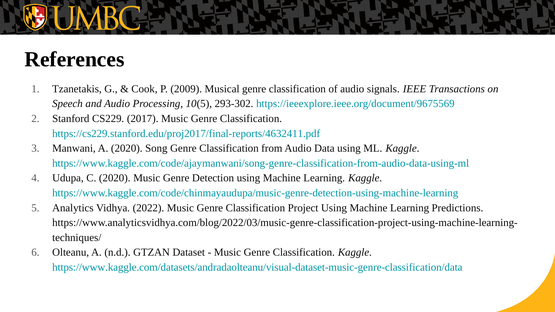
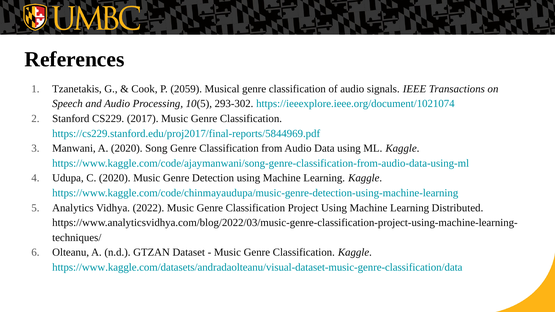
2009: 2009 -> 2059 (186, 89)
https://ieeexplore.ieee.org/document/9675569: https://ieeexplore.ieee.org/document/9675569 -> https://ieeexplore.ieee.org/document/1021074 (355, 104)
https://cs229.stanford.edu/proj2017/final-reports/4632411.pdf: https://cs229.stanford.edu/proj2017/final-reports/4632411.pdf -> https://cs229.stanford.edu/proj2017/final-reports/5844969.pdf (186, 134)
Predictions: Predictions -> Distributed (457, 208)
